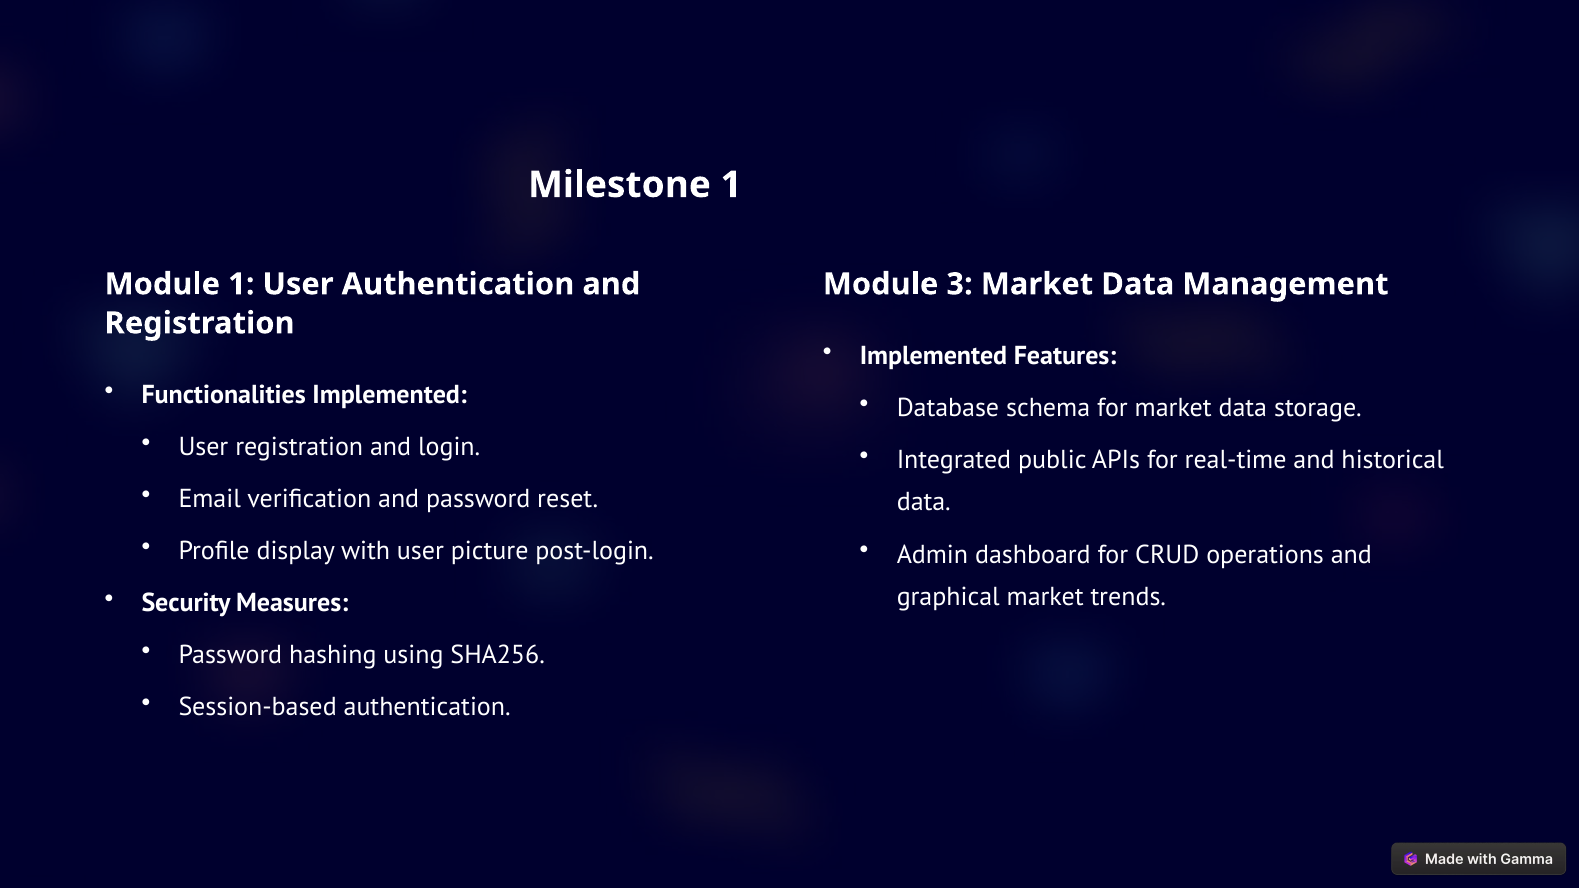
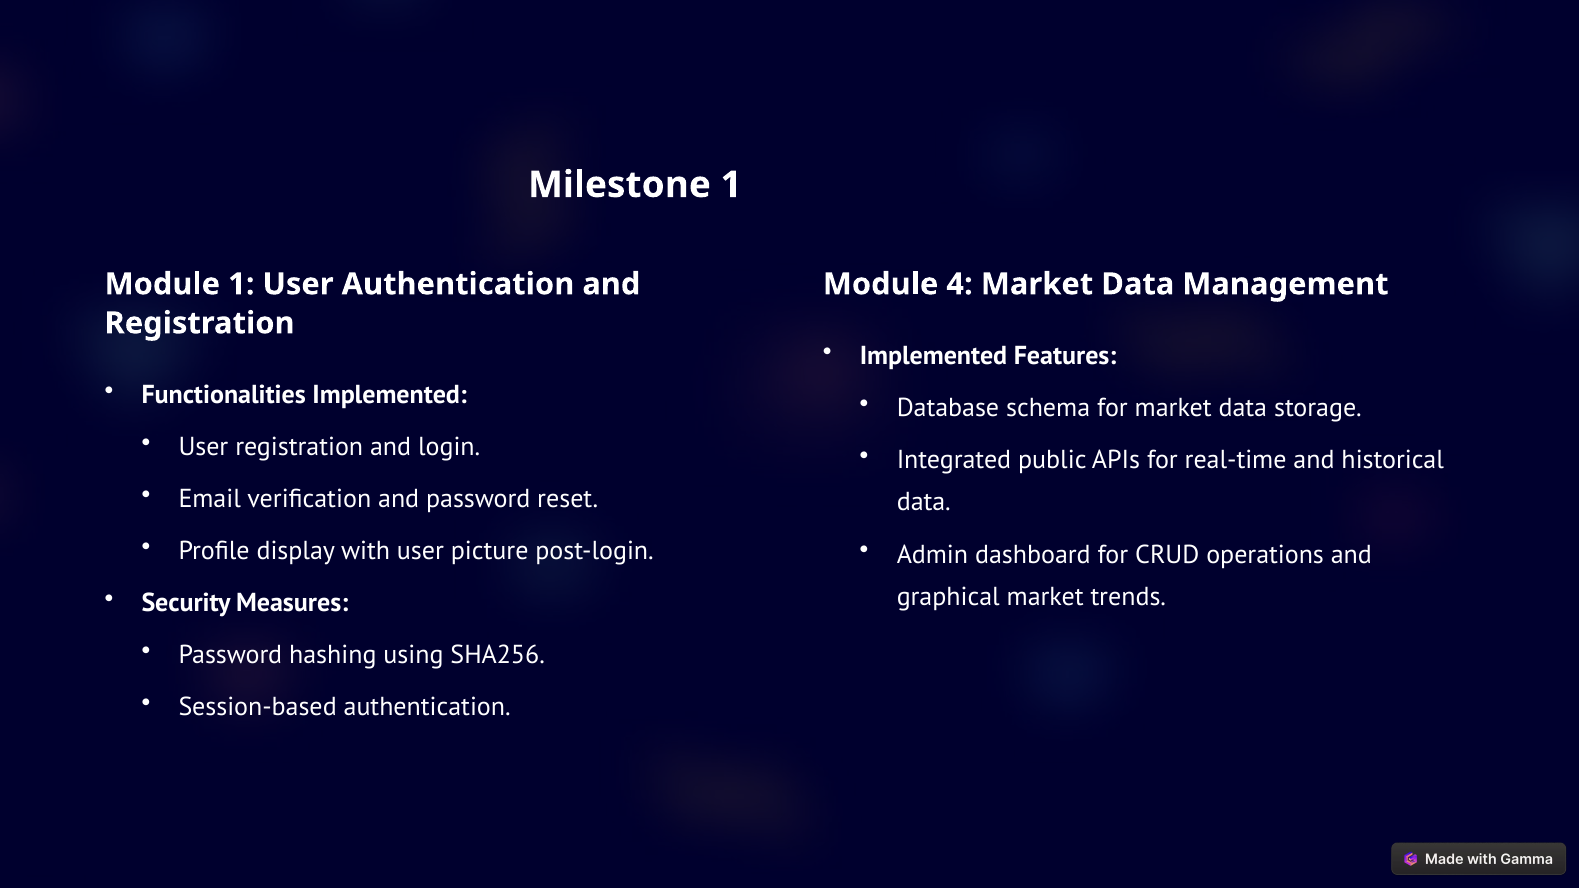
3: 3 -> 4 (960, 284)
